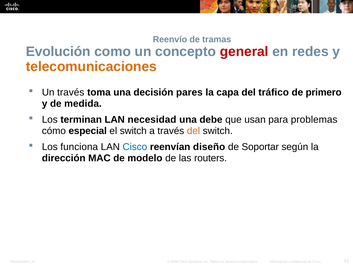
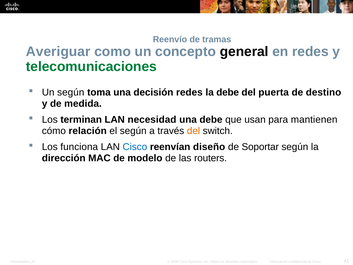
Evolución: Evolución -> Averiguar (58, 52)
general colour: red -> black (244, 52)
telecomunicaciones colour: orange -> green (91, 66)
Un través: través -> según (71, 92)
decisión pares: pares -> redes (189, 92)
la capa: capa -> debe (228, 92)
tráfico: tráfico -> puerta (274, 92)
primero: primero -> destino (324, 92)
problemas: problemas -> mantienen (314, 120)
especial: especial -> relación (88, 131)
el switch: switch -> según (133, 131)
